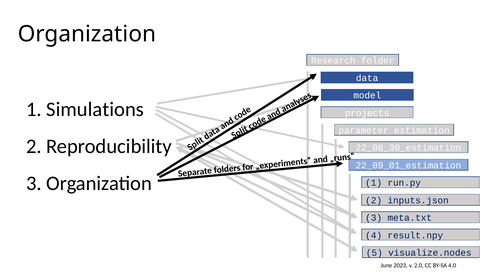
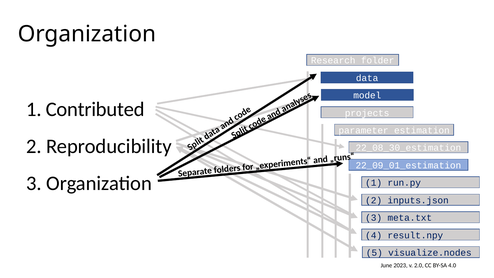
Simulations: Simulations -> Contributed (95, 109)
